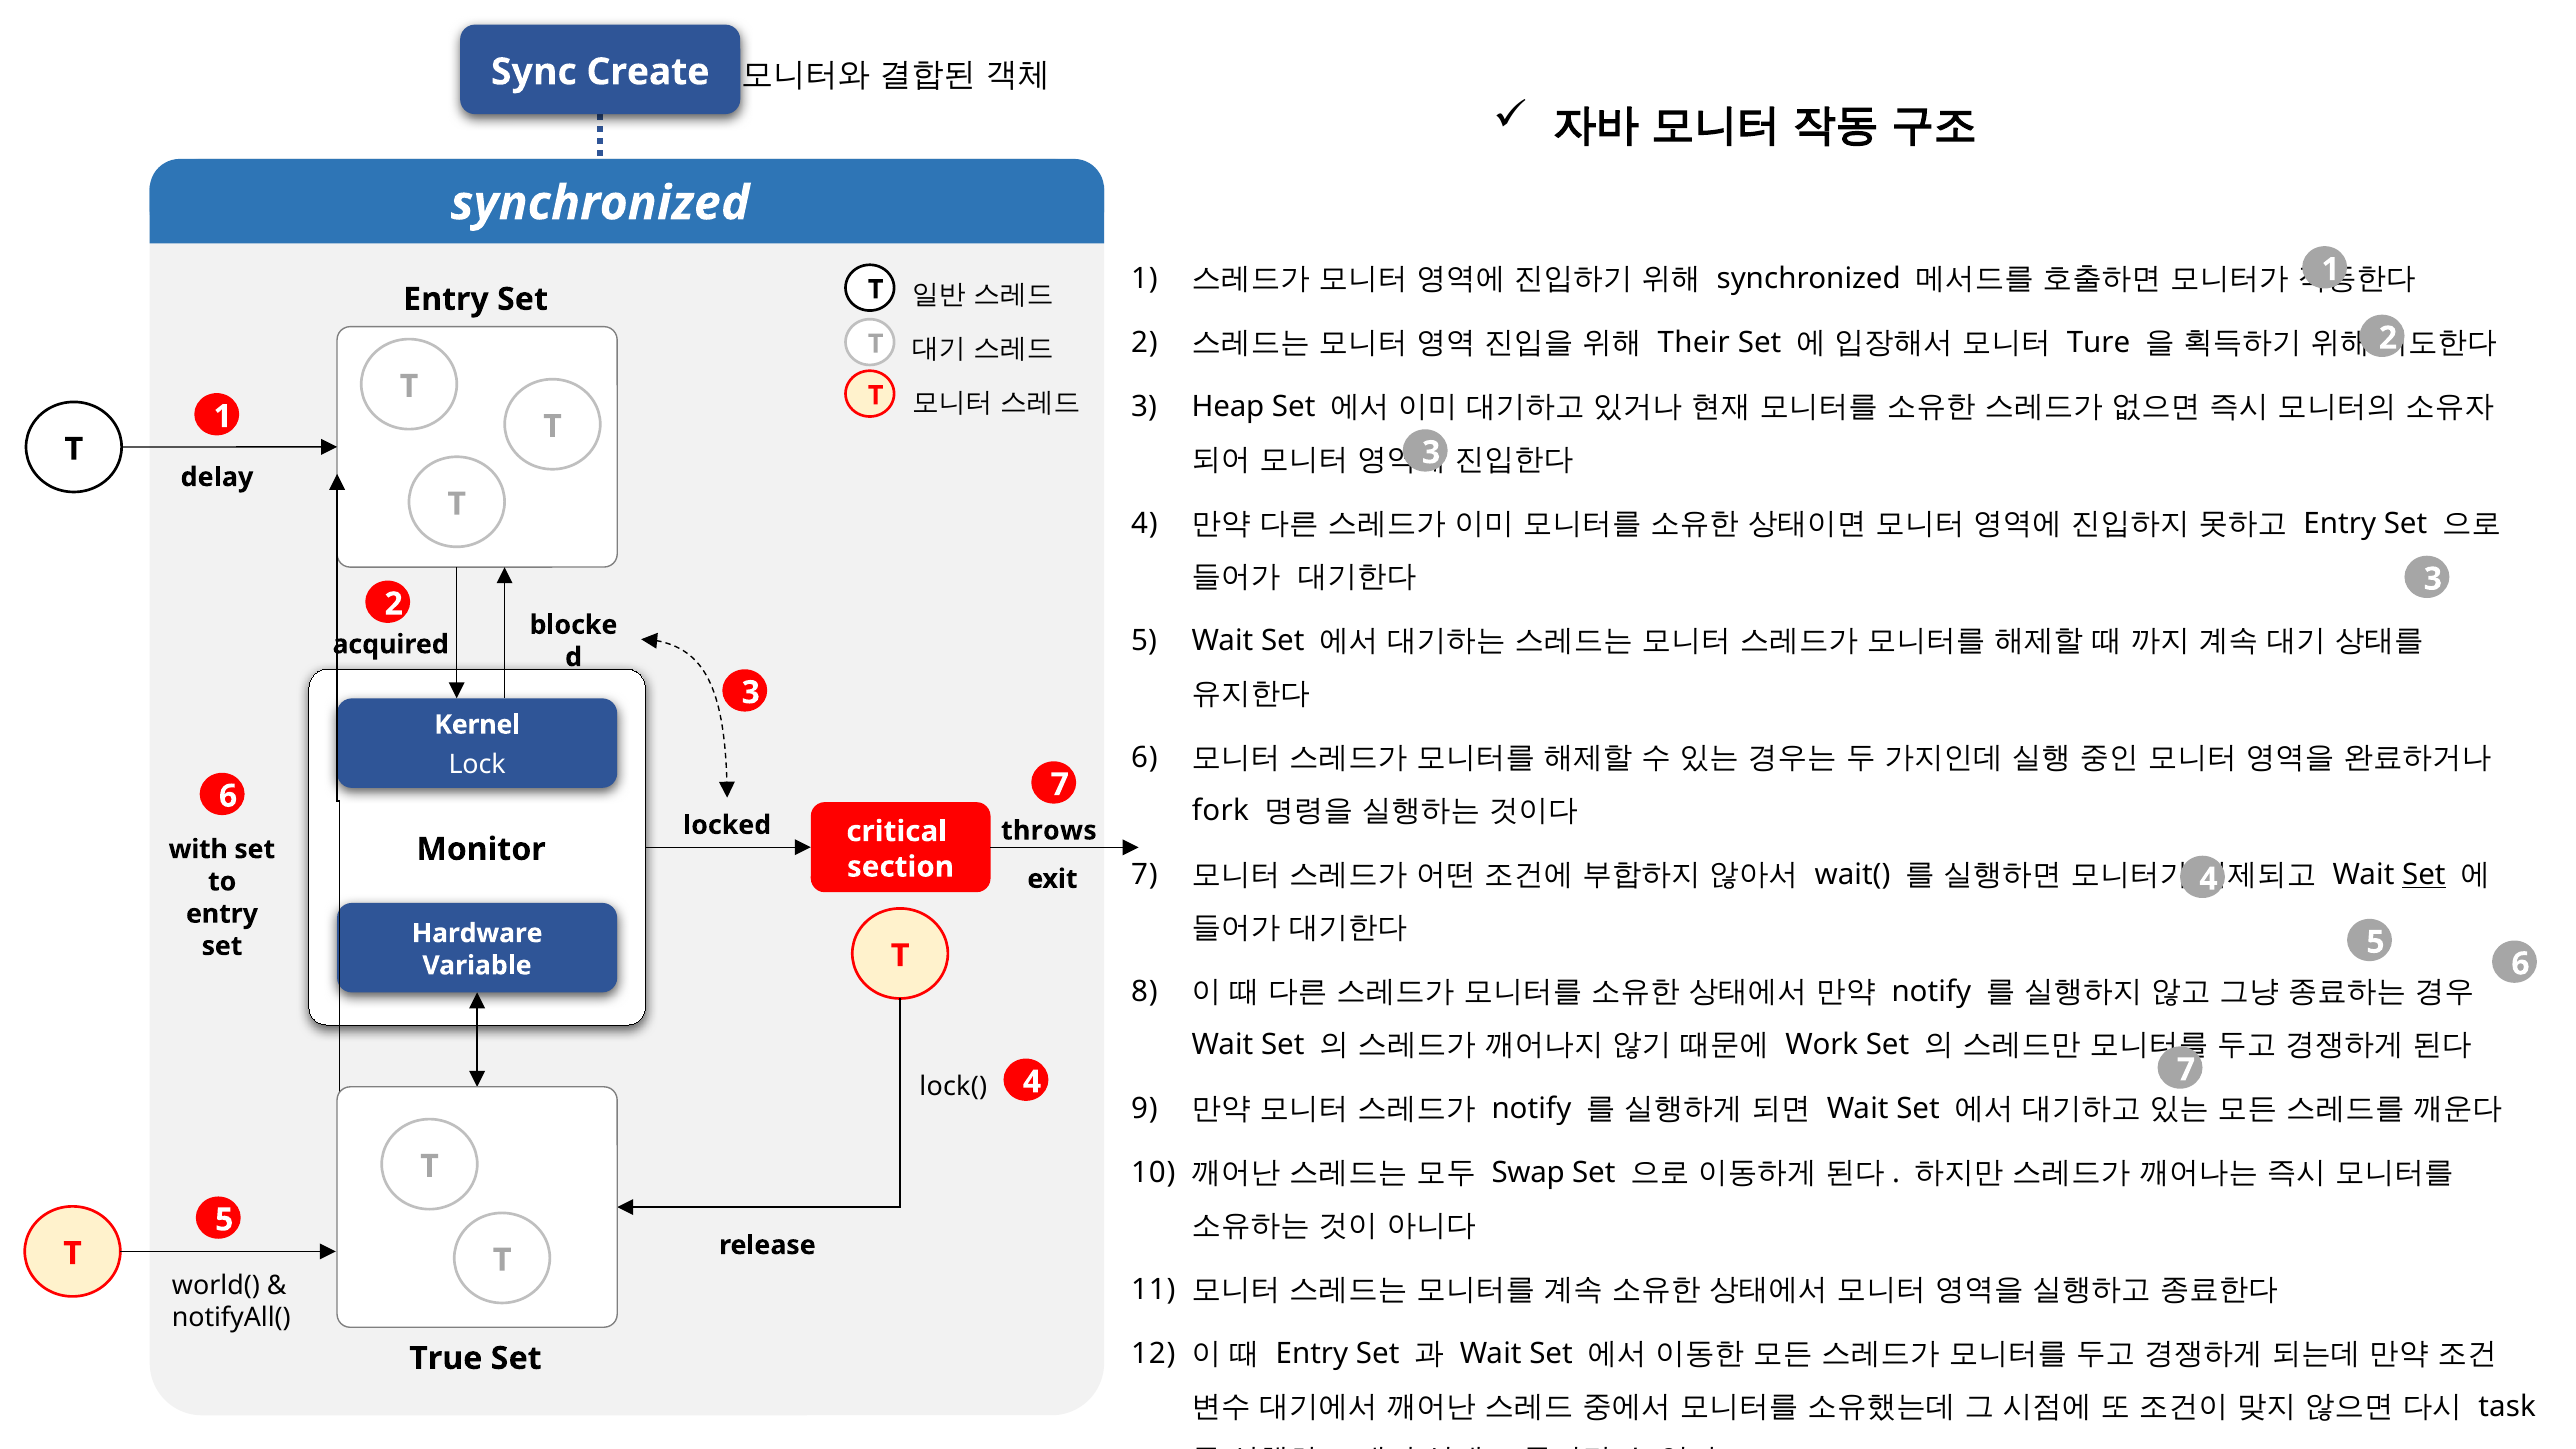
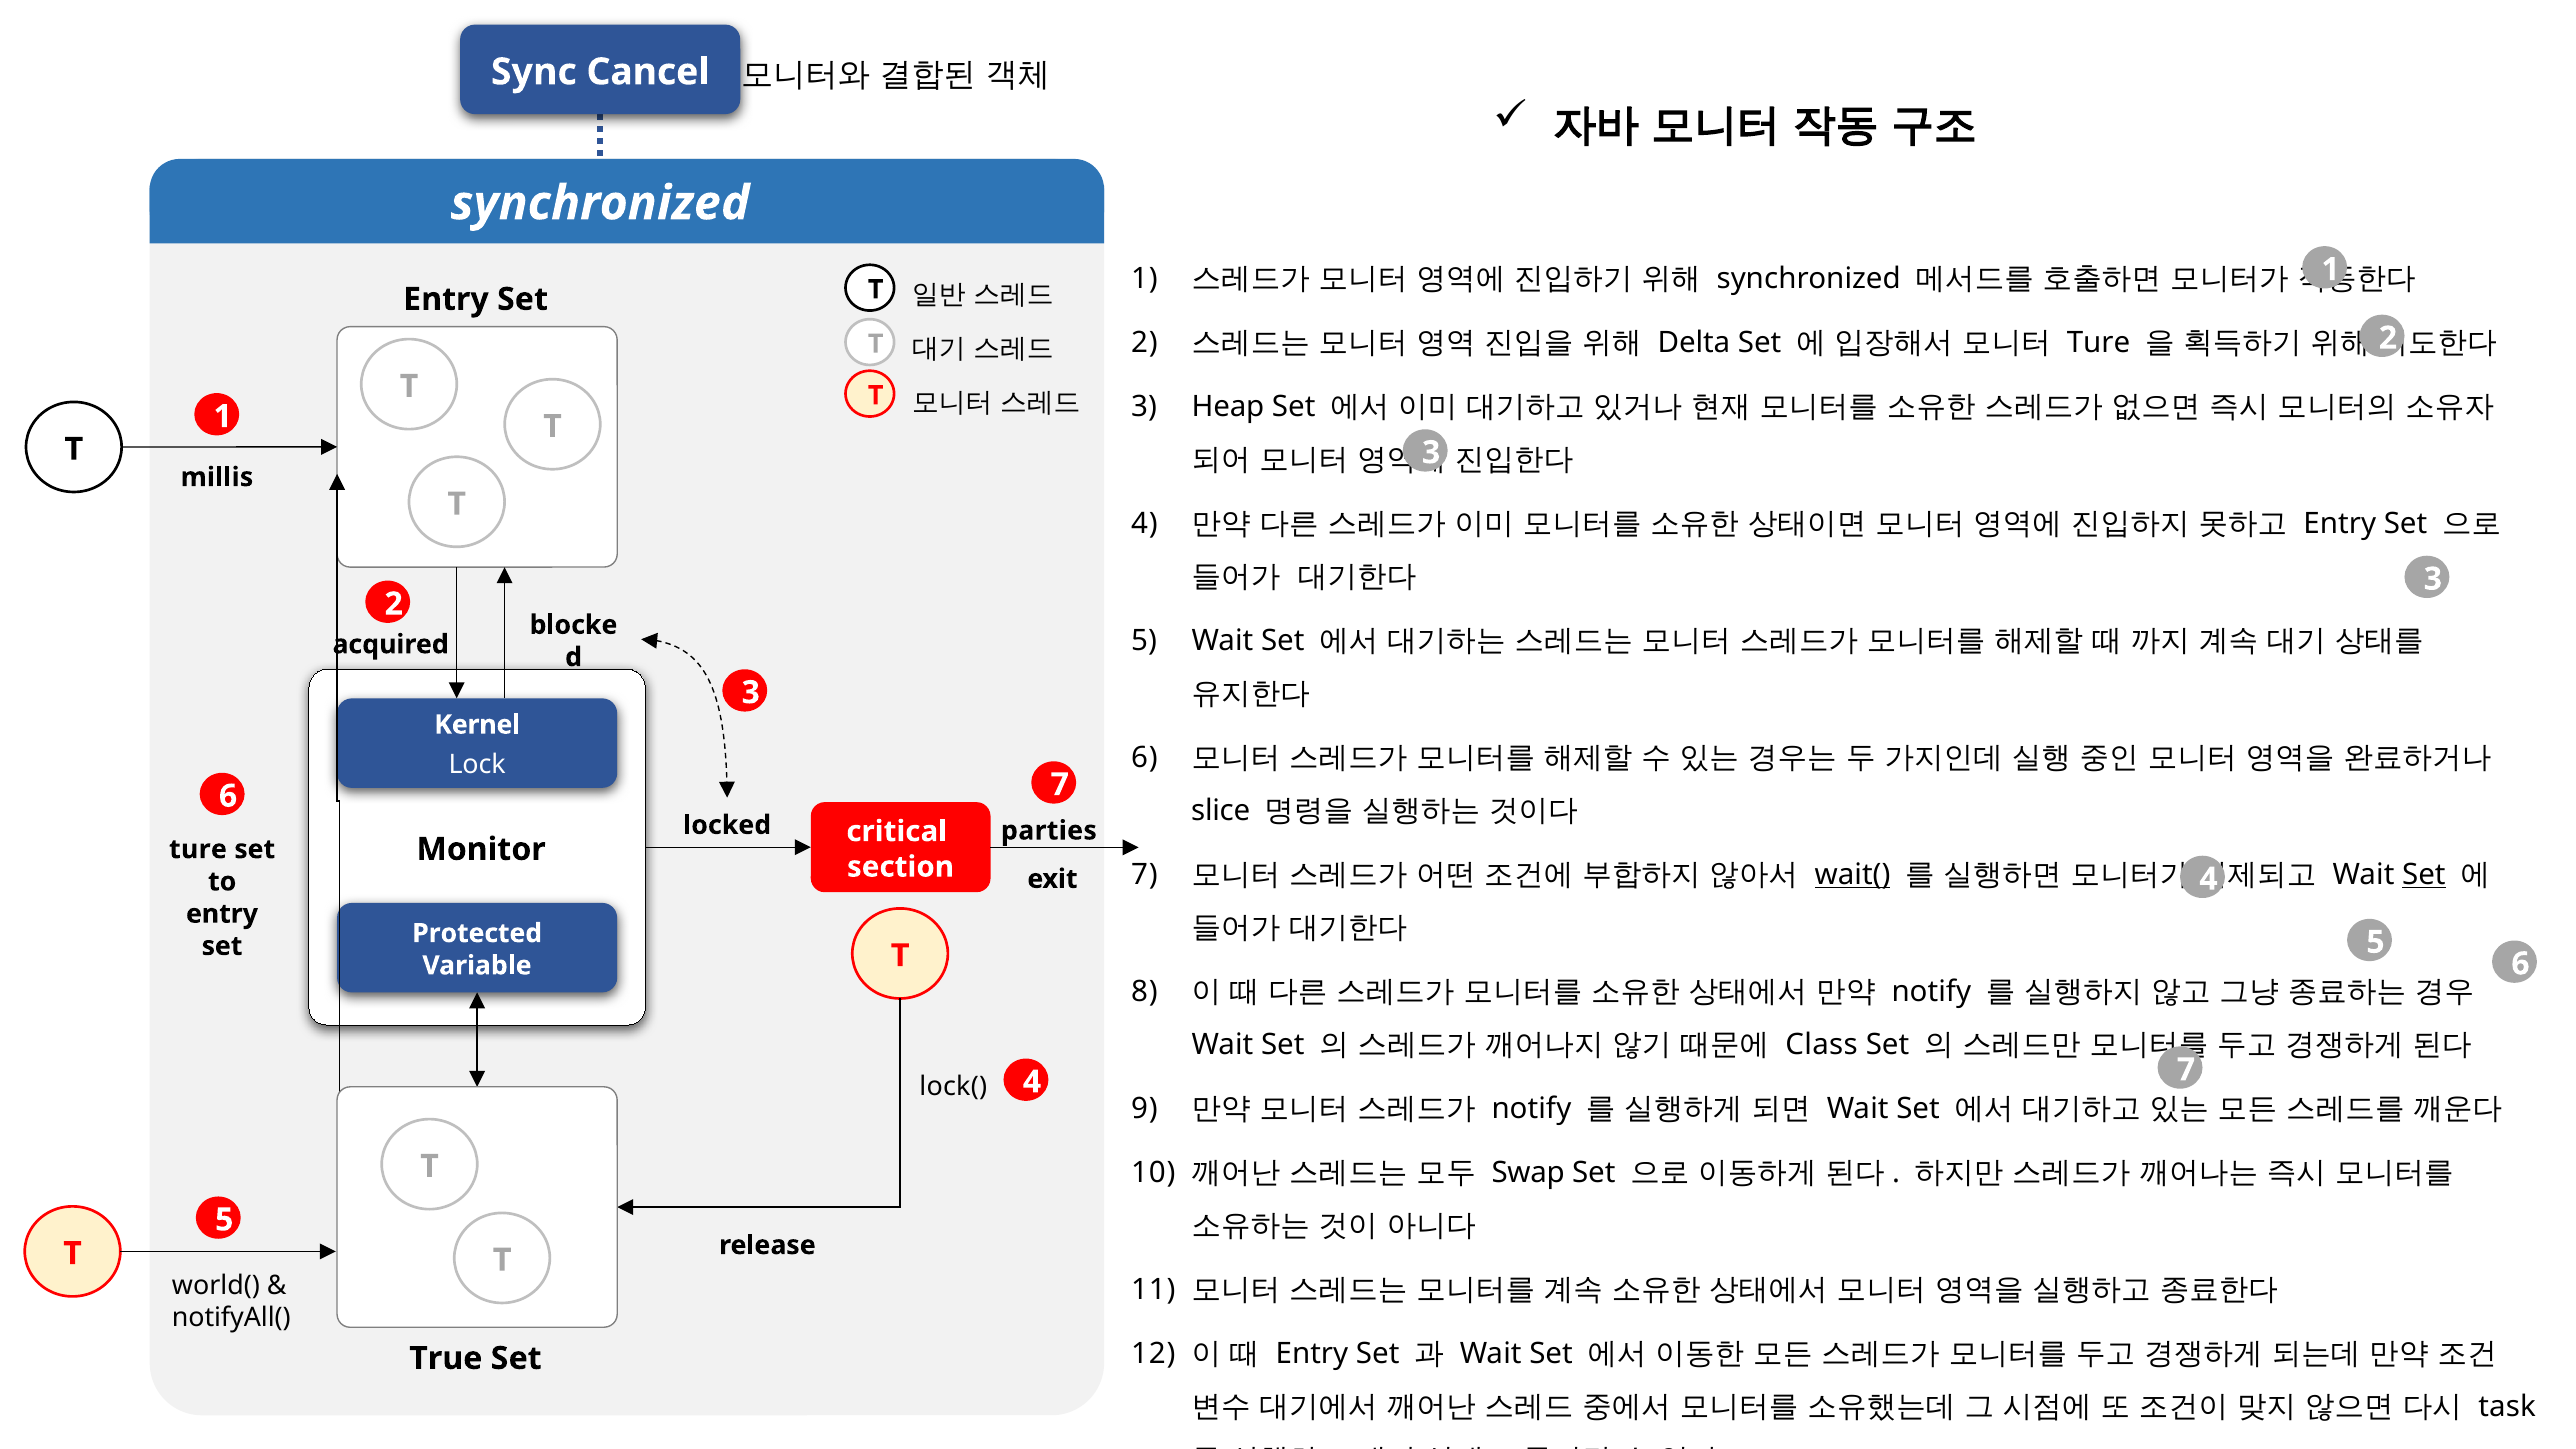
Create: Create -> Cancel (648, 72)
Their: Their -> Delta (1694, 343)
delay: delay -> millis (217, 477)
fork: fork -> slice (1221, 811)
throws: throws -> parties (1049, 831)
with: with -> ture (198, 849)
wait( underline: none -> present (1853, 875)
Hardware: Hardware -> Protected (477, 933)
Work: Work -> Class (1822, 1045)
